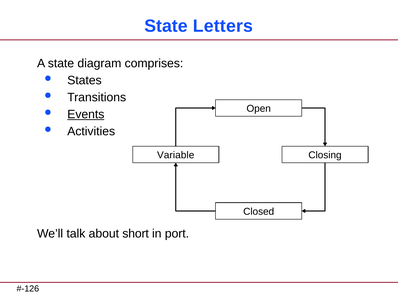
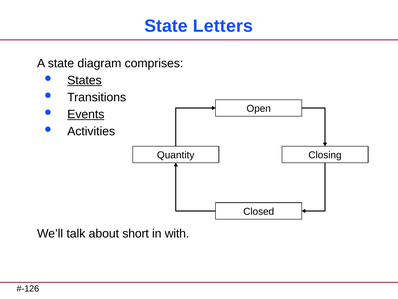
States underline: none -> present (84, 80)
Variable: Variable -> Quantity (176, 155)
port: port -> with (177, 233)
